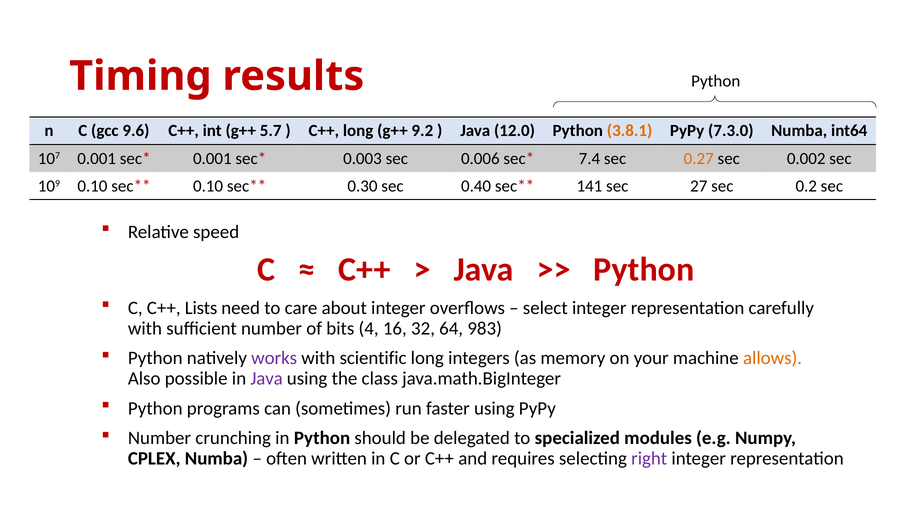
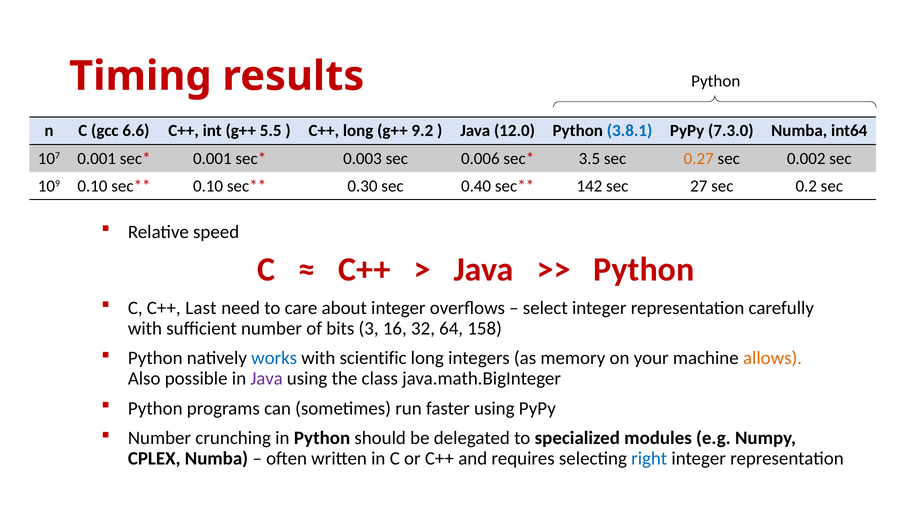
9.6: 9.6 -> 6.6 (136, 131)
5.7: 5.7 -> 5.5 (271, 131)
3.8.1 colour: orange -> blue (630, 131)
7.4: 7.4 -> 3.5 (589, 159)
141: 141 -> 142 (589, 186)
Lists: Lists -> Last (201, 308)
4: 4 -> 3 (369, 328)
983: 983 -> 158 (485, 328)
works colour: purple -> blue (274, 358)
right colour: purple -> blue (649, 459)
